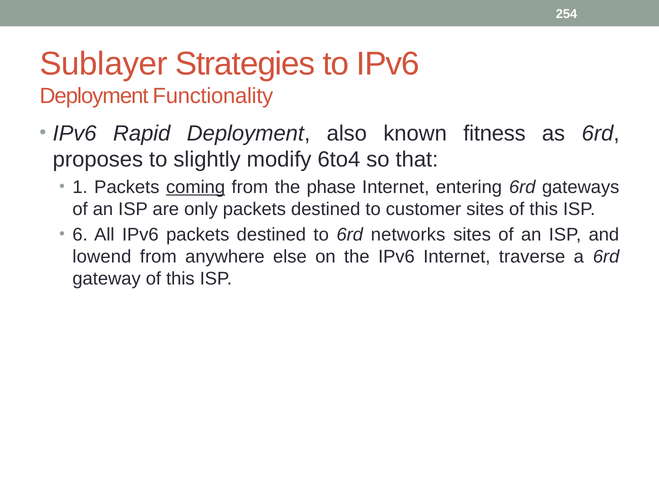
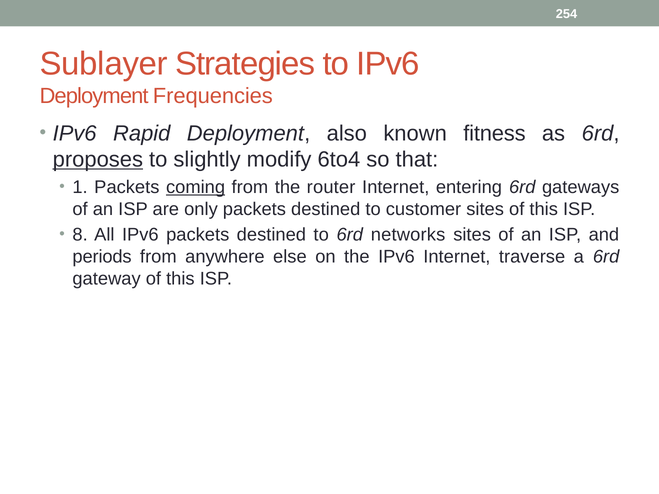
Functionality: Functionality -> Frequencies (213, 96)
proposes underline: none -> present (98, 160)
phase: phase -> router (331, 187)
6: 6 -> 8 (80, 235)
lowend: lowend -> periods (102, 257)
